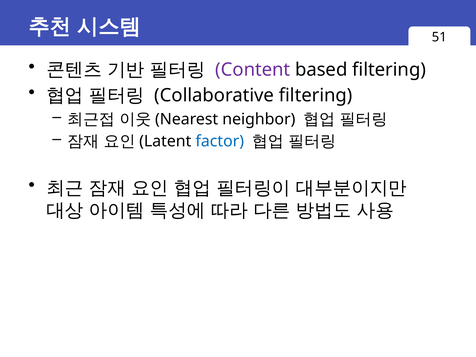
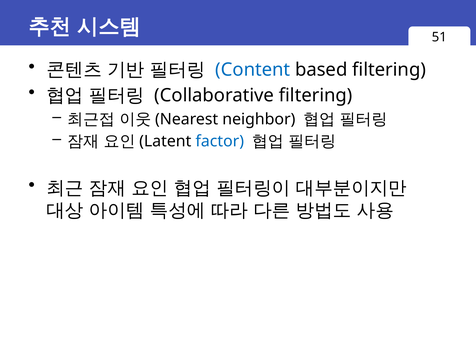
Content colour: purple -> blue (253, 70)
